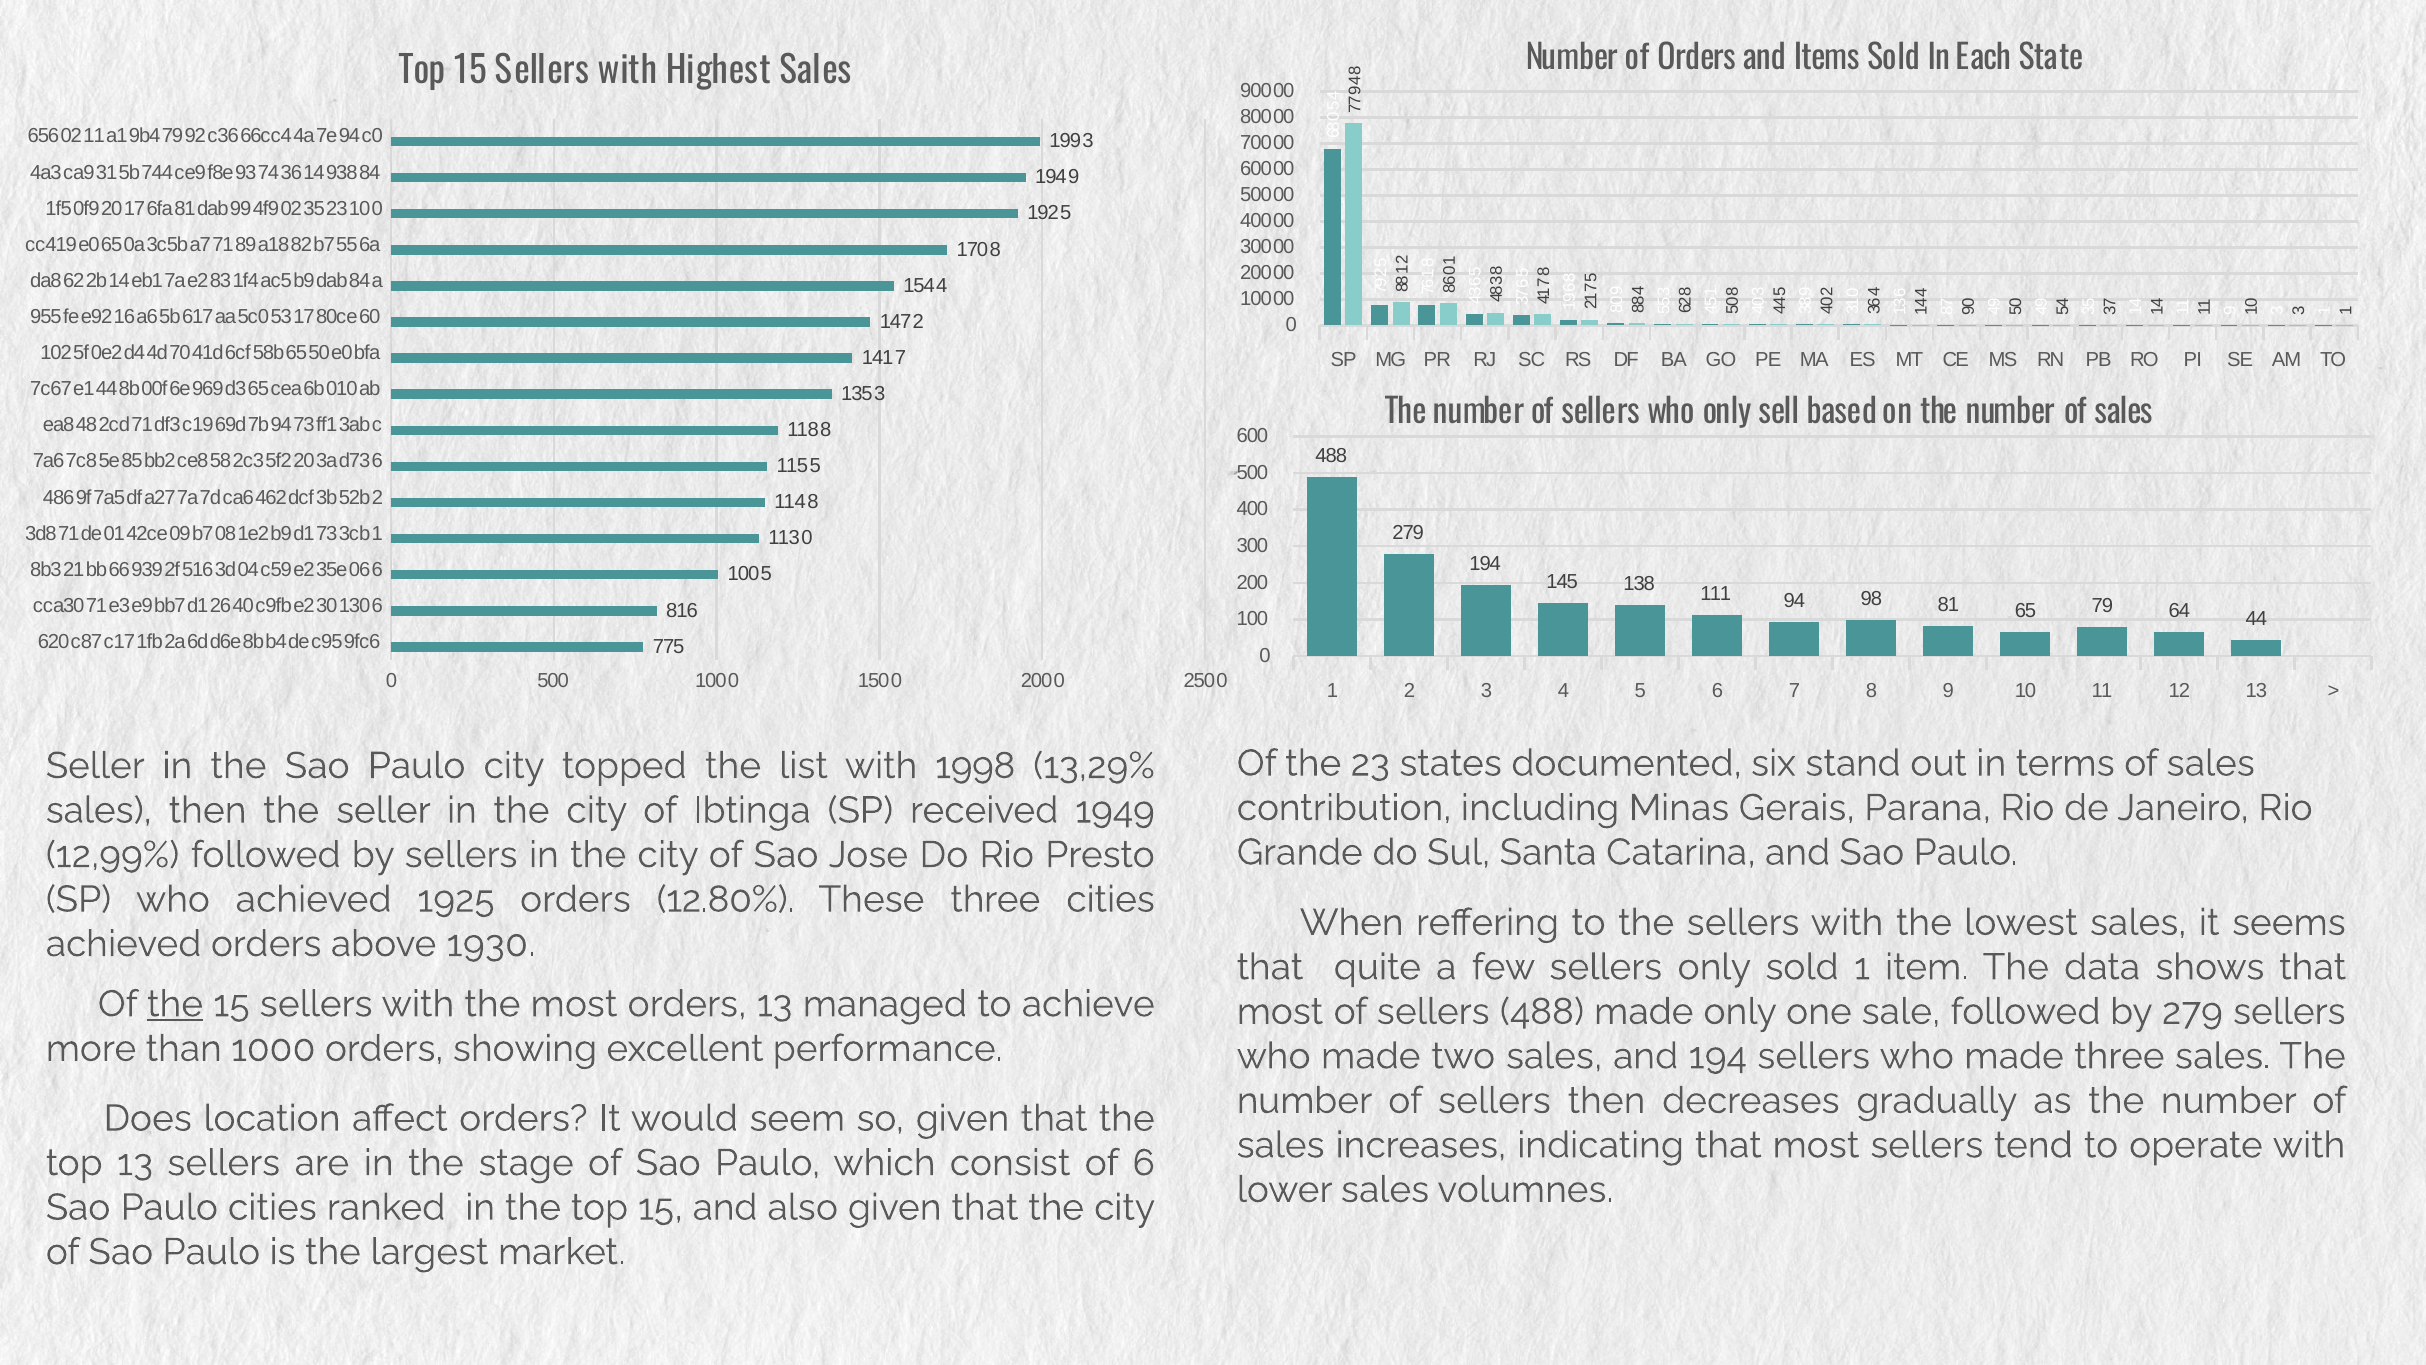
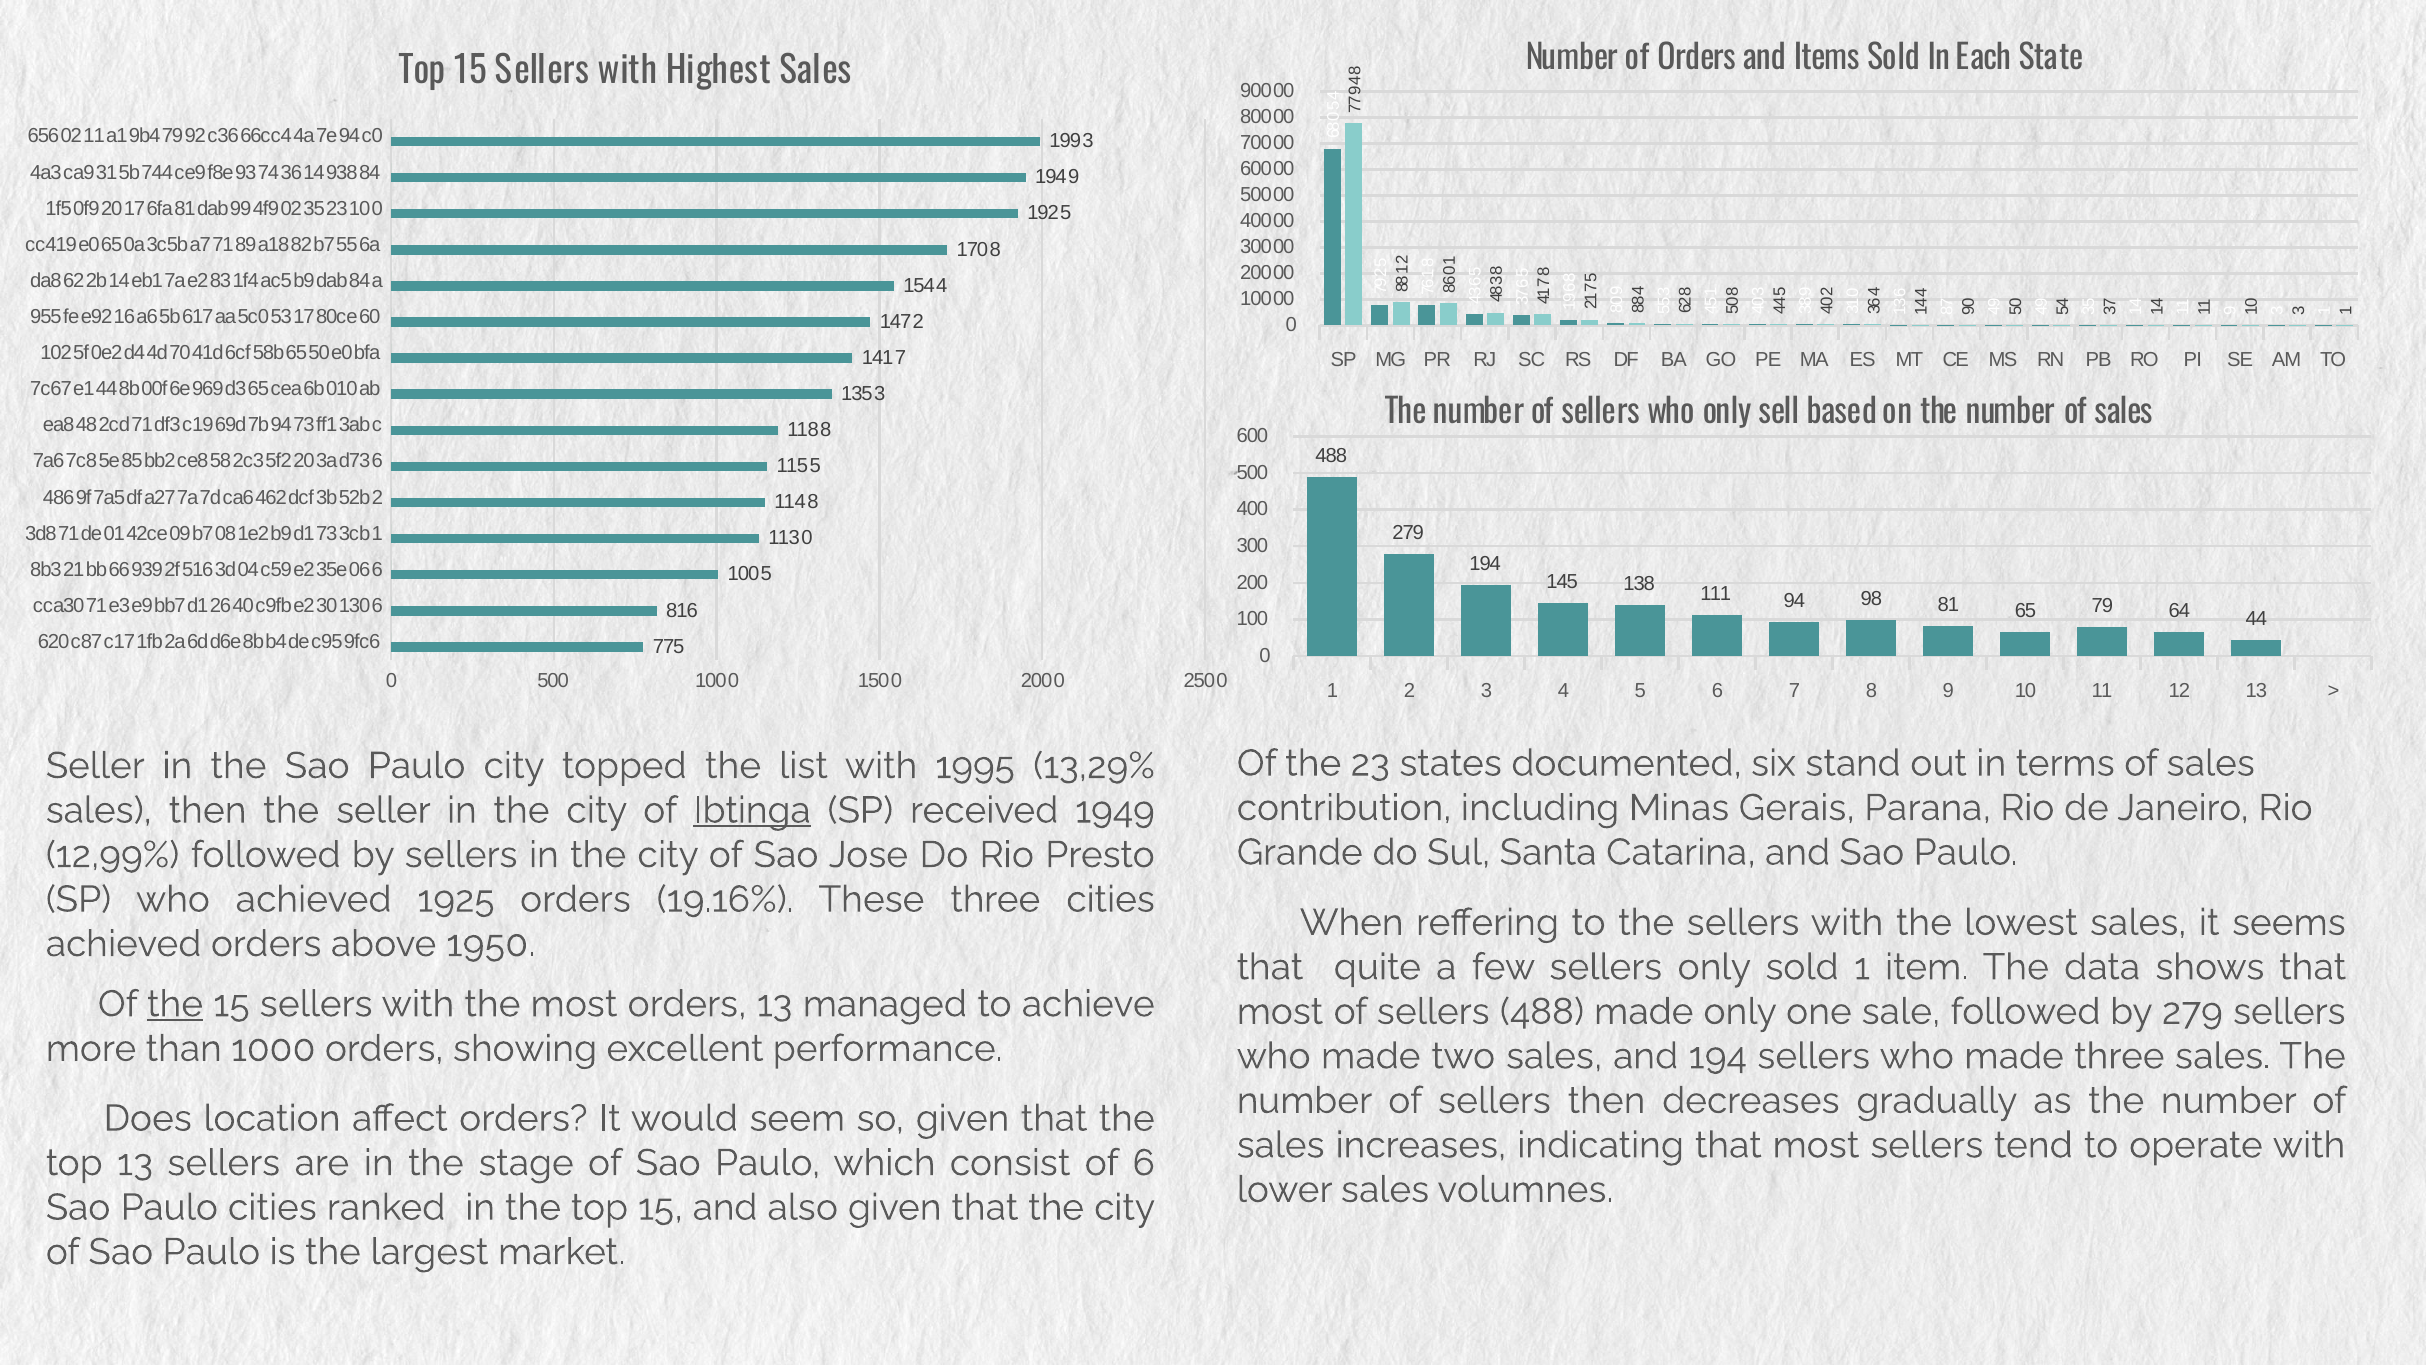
1998: 1998 -> 1995 (975, 766)
Ibtinga underline: none -> present (752, 810)
12.80%: 12.80% -> 19.16% (725, 899)
1930: 1930 -> 1950 (491, 944)
